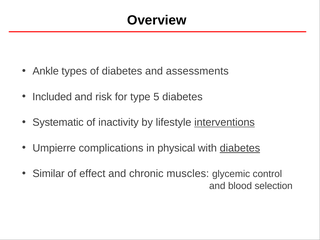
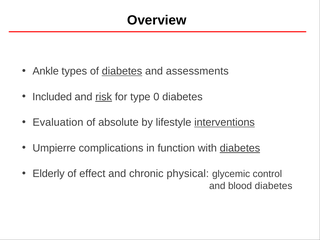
diabetes underline: none -> present (122, 71)
risk underline: none -> present (104, 97)
5: 5 -> 0 (156, 97)
Systematic: Systematic -> Evaluation (58, 122)
inactivity: inactivity -> absolute (118, 122)
physical: physical -> function (176, 148)
Similar: Similar -> Elderly (49, 174)
muscles: muscles -> physical (188, 174)
blood selection: selection -> diabetes (274, 186)
